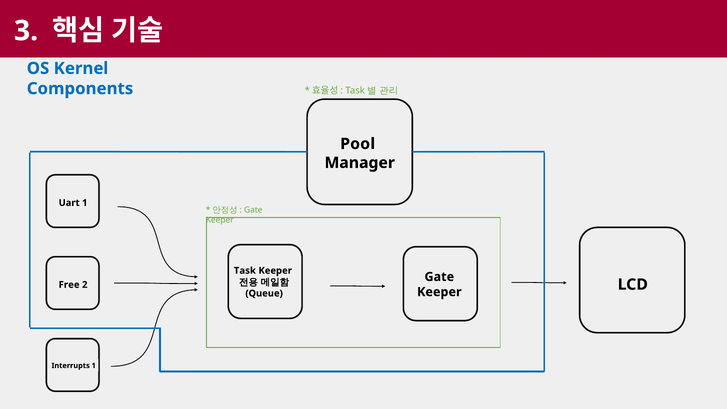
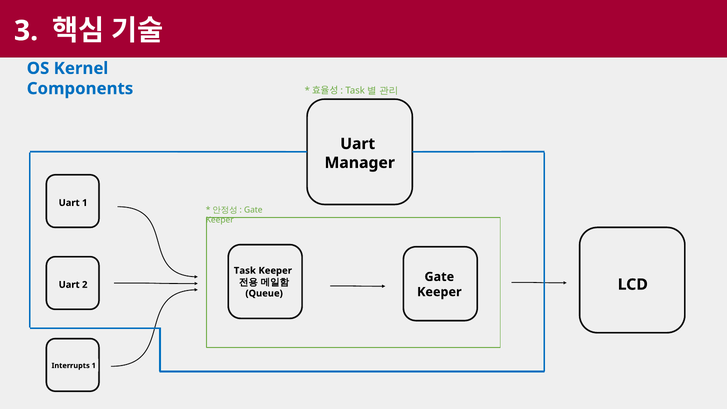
Pool: Pool -> Uart (358, 144)
Free: Free -> Uart (69, 285)
